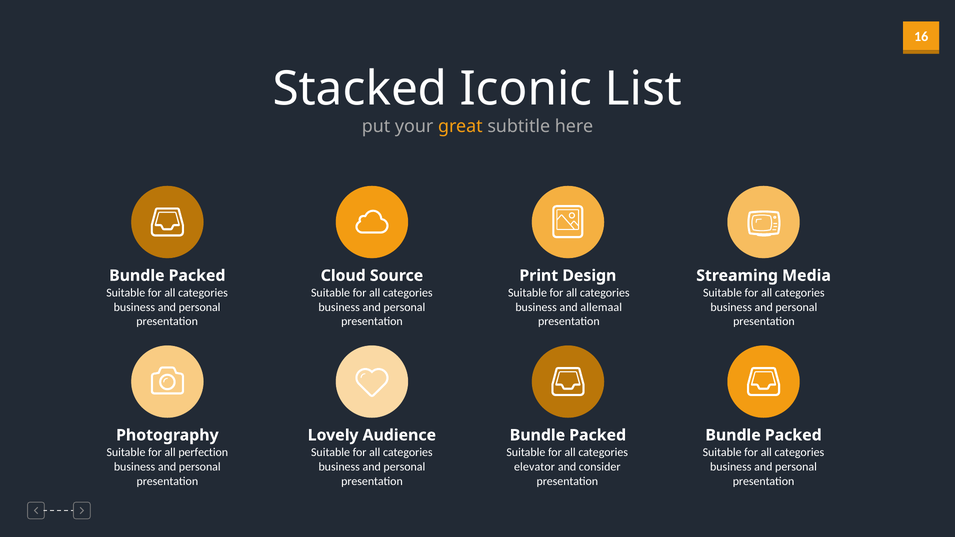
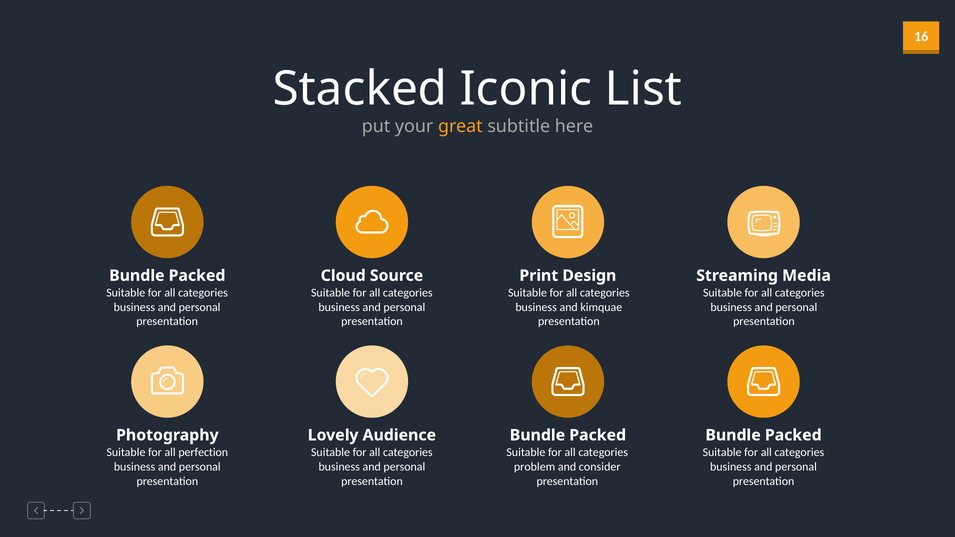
allemaal: allemaal -> kimquae (601, 307)
elevator: elevator -> problem (535, 467)
